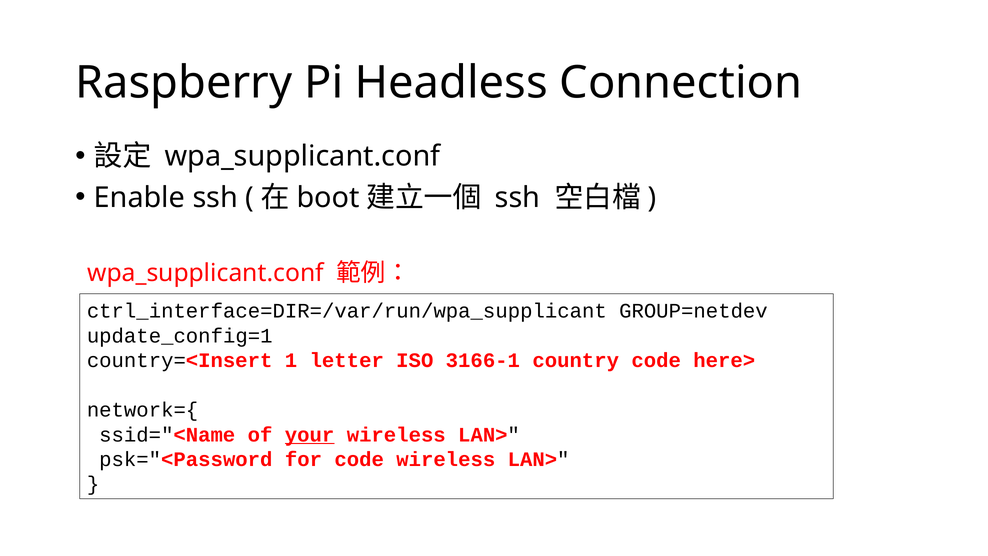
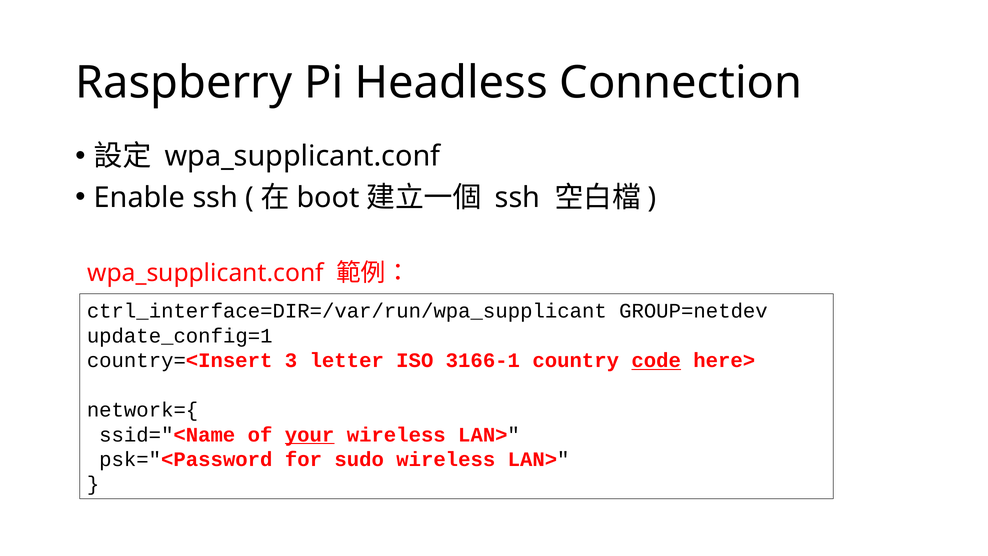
1: 1 -> 3 (291, 360)
code underline: none -> present (656, 360)
for code: code -> sudo (359, 459)
